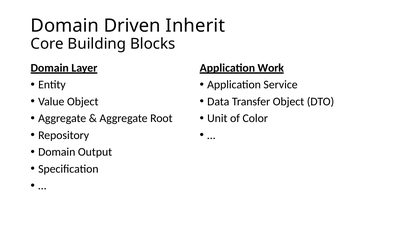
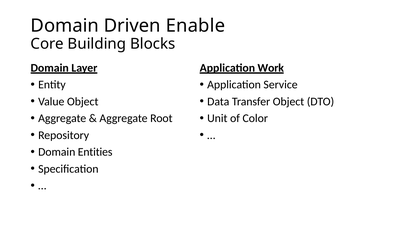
Inherit: Inherit -> Enable (195, 26)
Output: Output -> Entities (95, 152)
